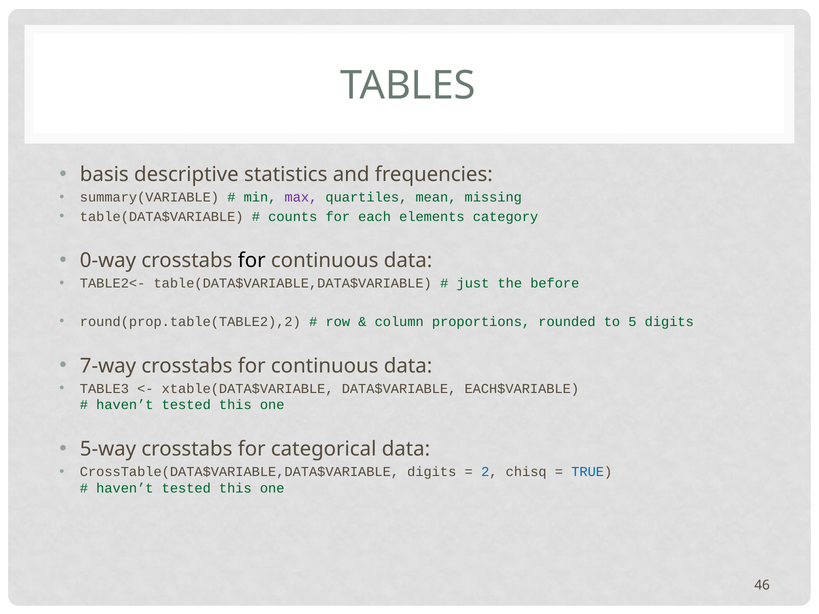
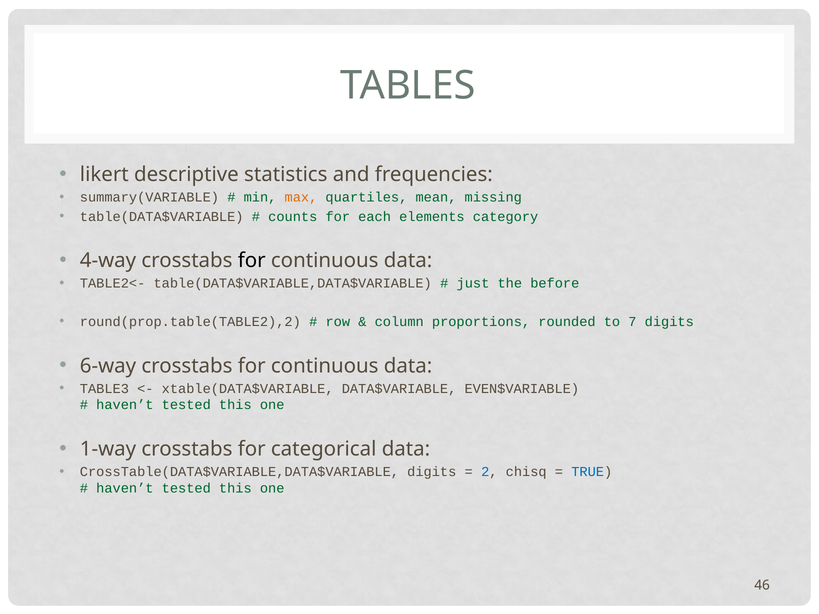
basis: basis -> likert (104, 175)
max colour: purple -> orange (301, 198)
0-way: 0-way -> 4-way (108, 261)
5: 5 -> 7 (632, 322)
7-way: 7-way -> 6-way (108, 366)
EACH$VARIABLE: EACH$VARIABLE -> EVEN$VARIABLE (522, 389)
5-way: 5-way -> 1-way (108, 449)
